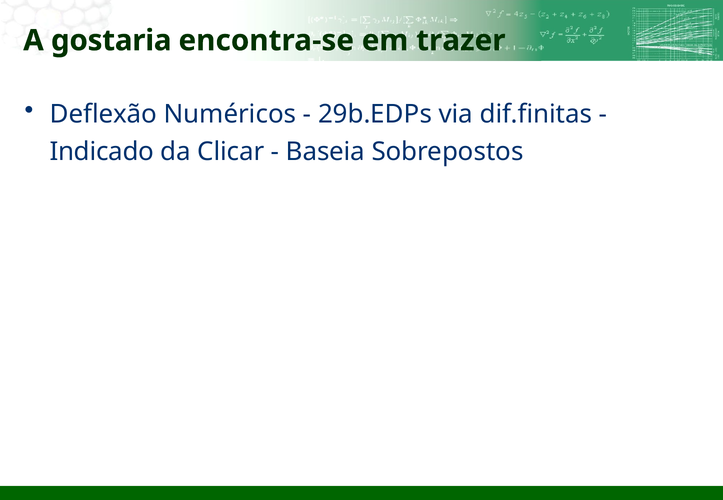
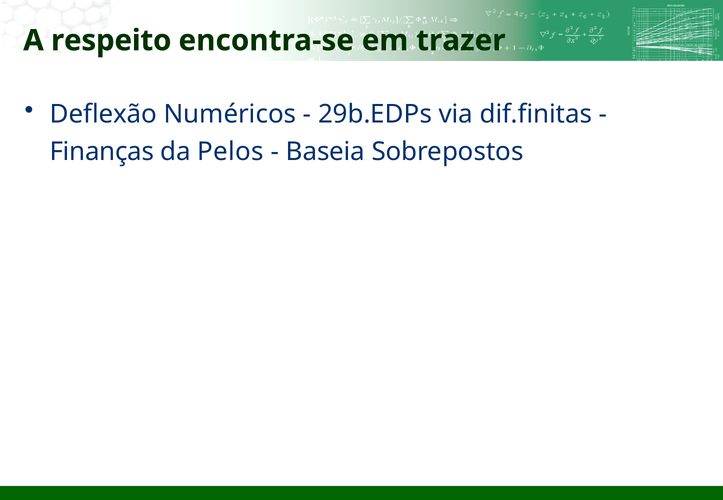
gostaria: gostaria -> respeito (111, 41)
Indicado: Indicado -> Finanças (102, 152)
Clicar: Clicar -> Pelos (231, 152)
